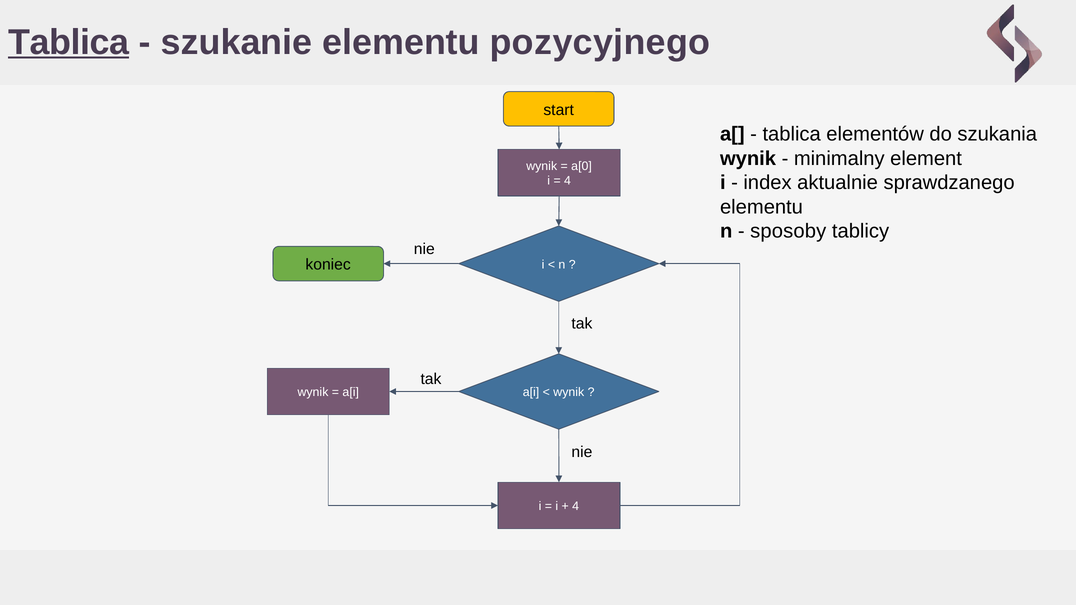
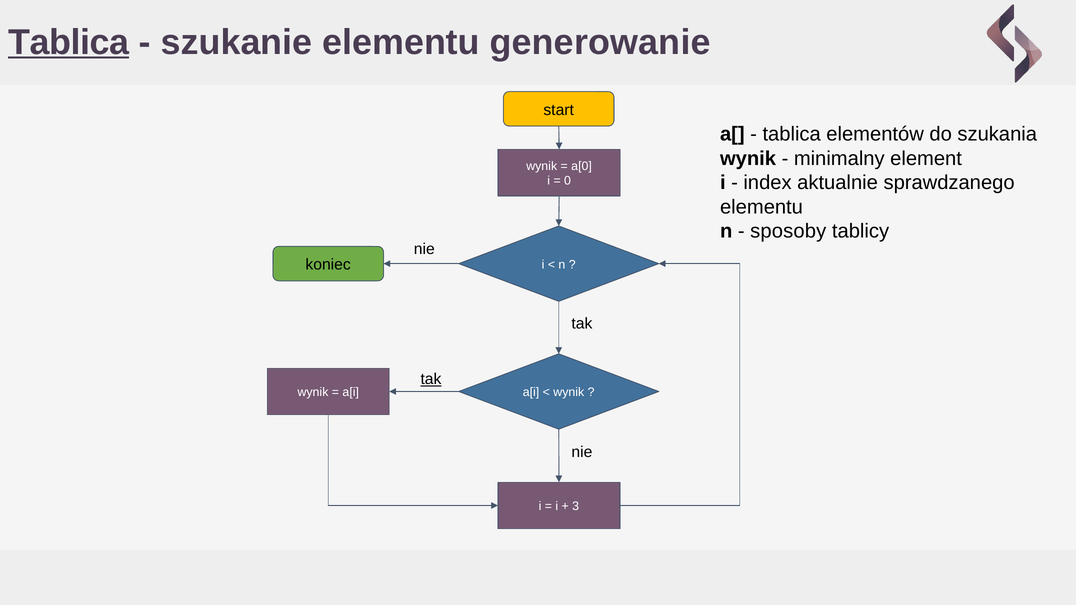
pozycyjnego: pozycyjnego -> generowanie (600, 42)
4: 4 -> 0 (568, 181)
tak underline: none -> present (431, 379)
4: 4 -> 3 (576, 507)
